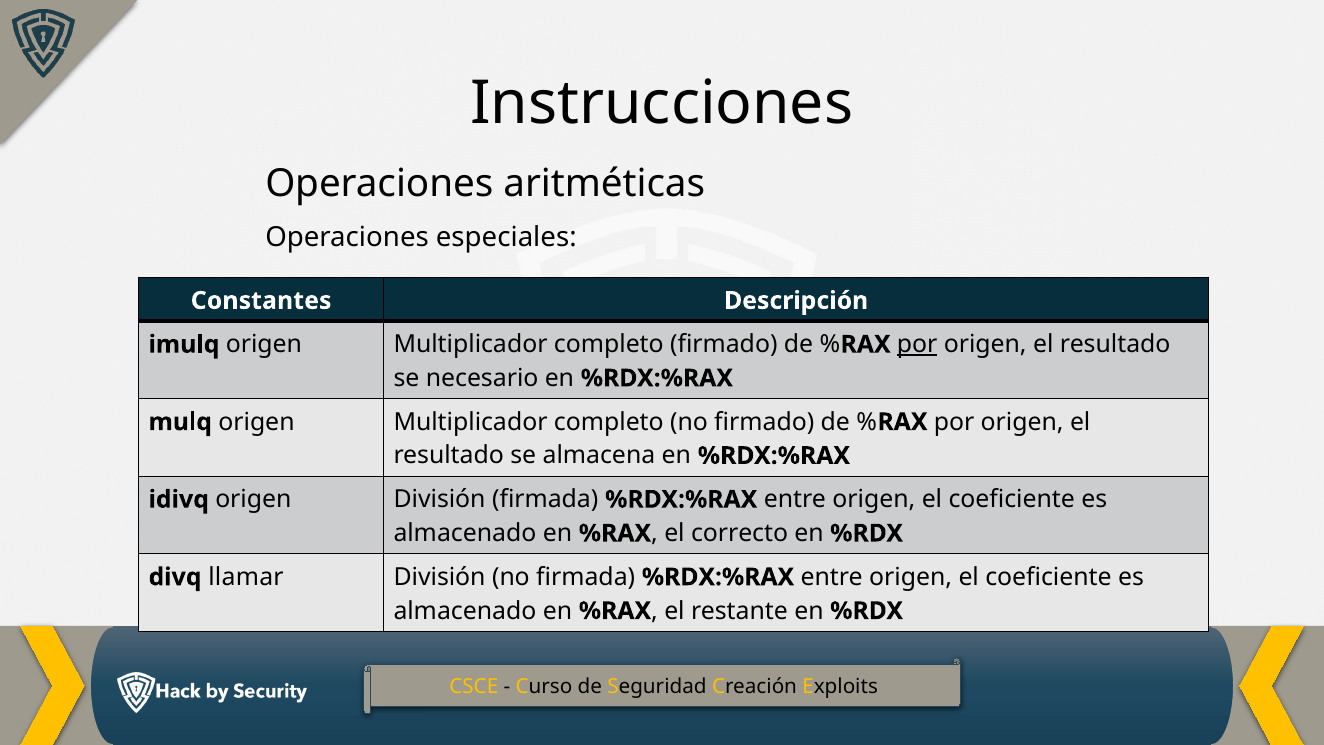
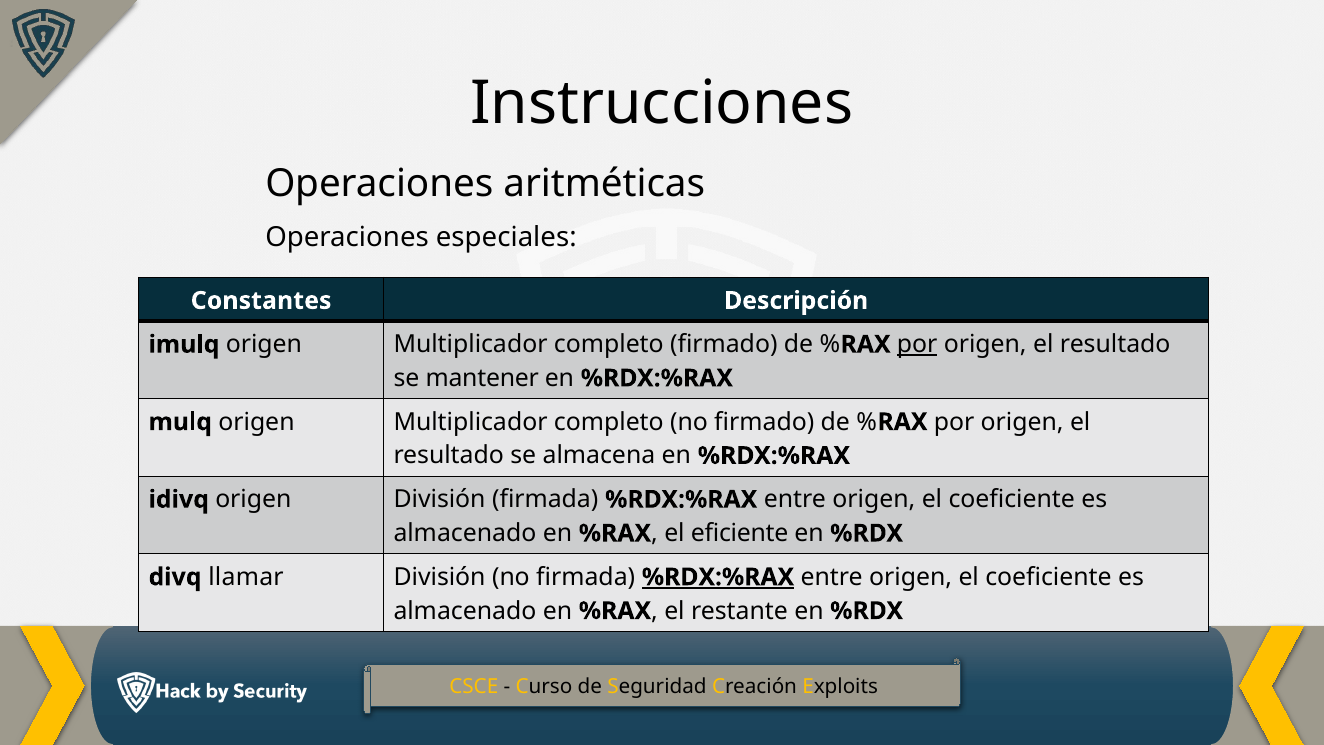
necesario: necesario -> mantener (482, 378)
correcto: correcto -> eficiente (740, 533)
%RDX:%RAX underline: none -> present (718, 577)
